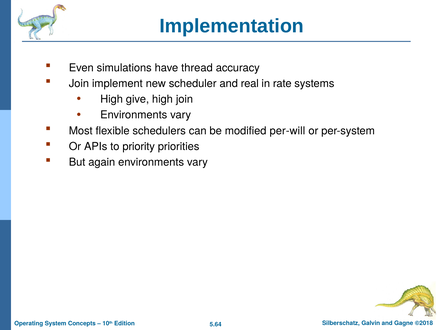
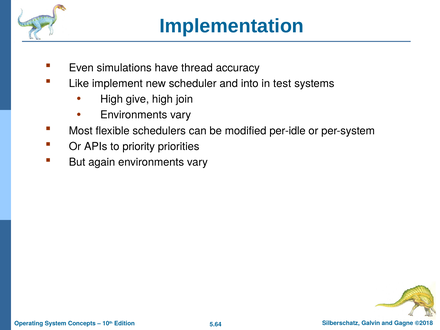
Join: Join -> Like (79, 83)
real: real -> into (250, 83)
rate: rate -> test (282, 83)
per-will: per-will -> per-idle (288, 131)
